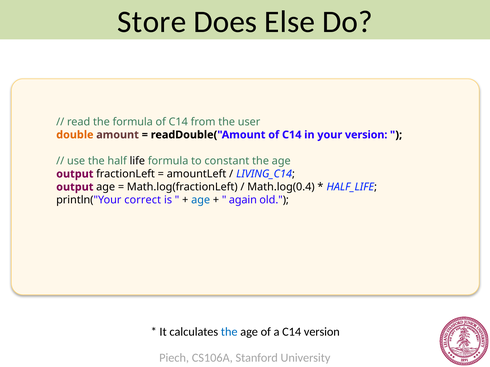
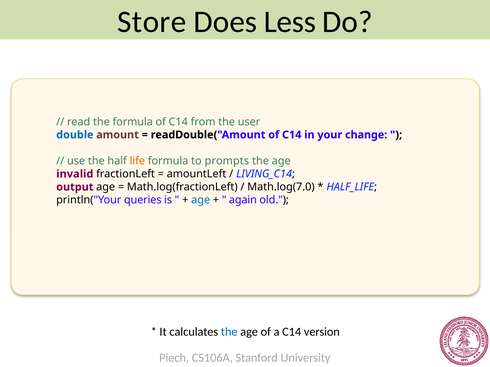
Else: Else -> Less (290, 22)
double colour: orange -> blue (75, 135)
your version: version -> change (366, 135)
life colour: black -> orange (137, 161)
constant: constant -> prompts (227, 161)
output: output -> invalid (75, 174)
Math.log(0.4: Math.log(0.4 -> Math.log(7.0 (281, 187)
correct: correct -> queries (143, 200)
